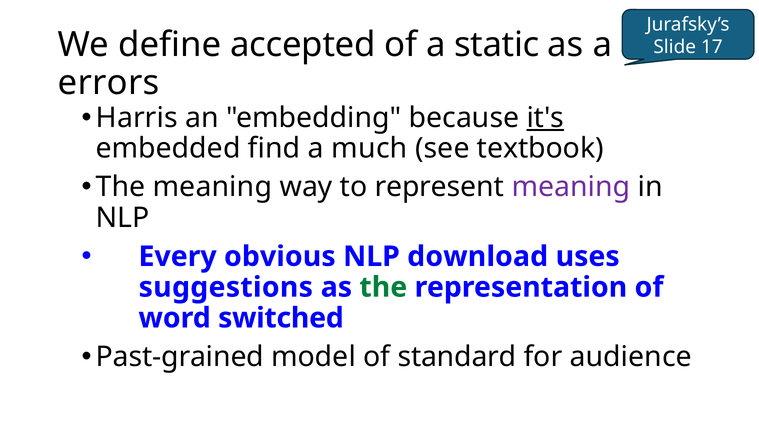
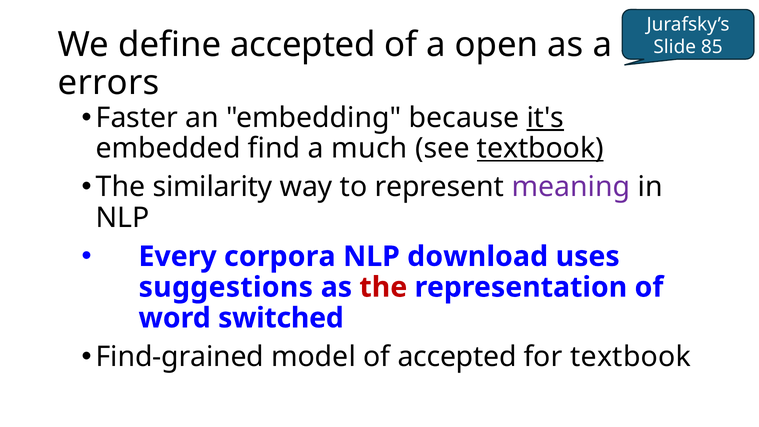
static: static -> open (497, 45)
17: 17 -> 85 (712, 47)
Harris: Harris -> Faster (137, 118)
textbook underline: none -> present (540, 148)
The meaning: meaning -> similarity (213, 187)
obvious: obvious -> corpora (280, 256)
the colour: green -> red (383, 287)
Past-grained: Past-grained -> Find-grained (180, 357)
of standard: standard -> accepted (457, 357)
for audience: audience -> textbook (631, 357)
